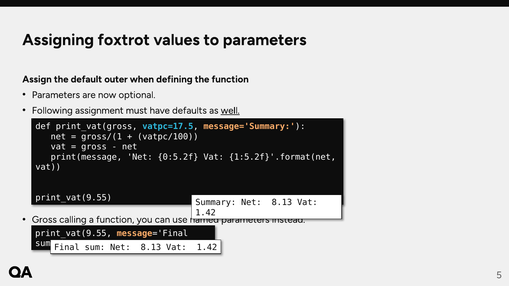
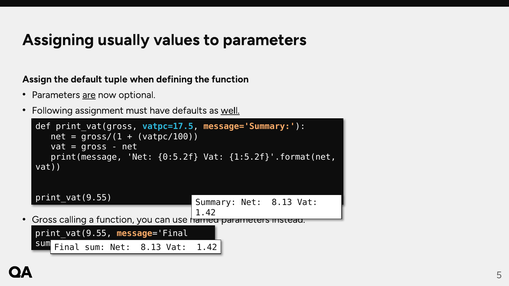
foxtrot: foxtrot -> usually (124, 40)
outer: outer -> tuple (116, 79)
are underline: none -> present (89, 95)
